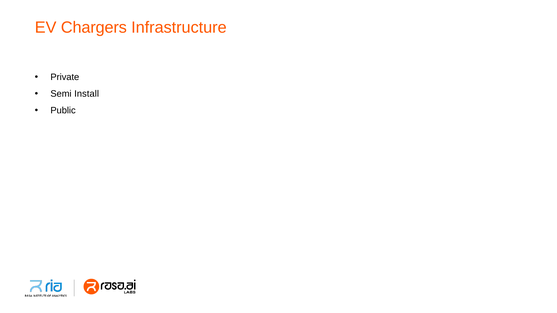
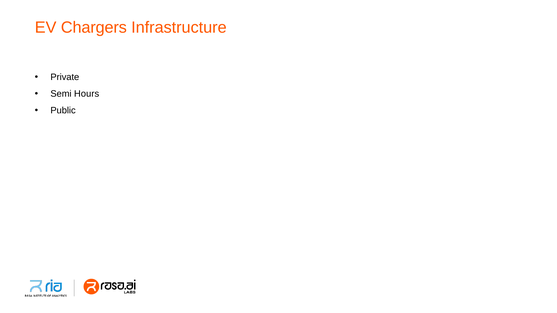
Install: Install -> Hours (87, 94)
